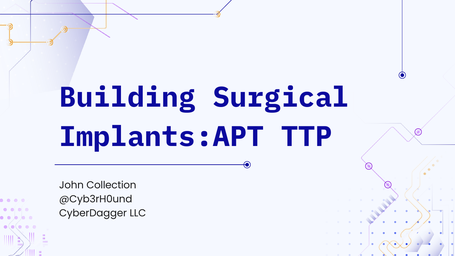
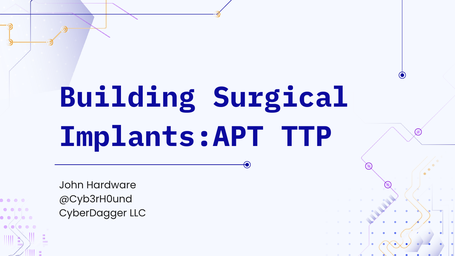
Collection: Collection -> Hardware (111, 185)
